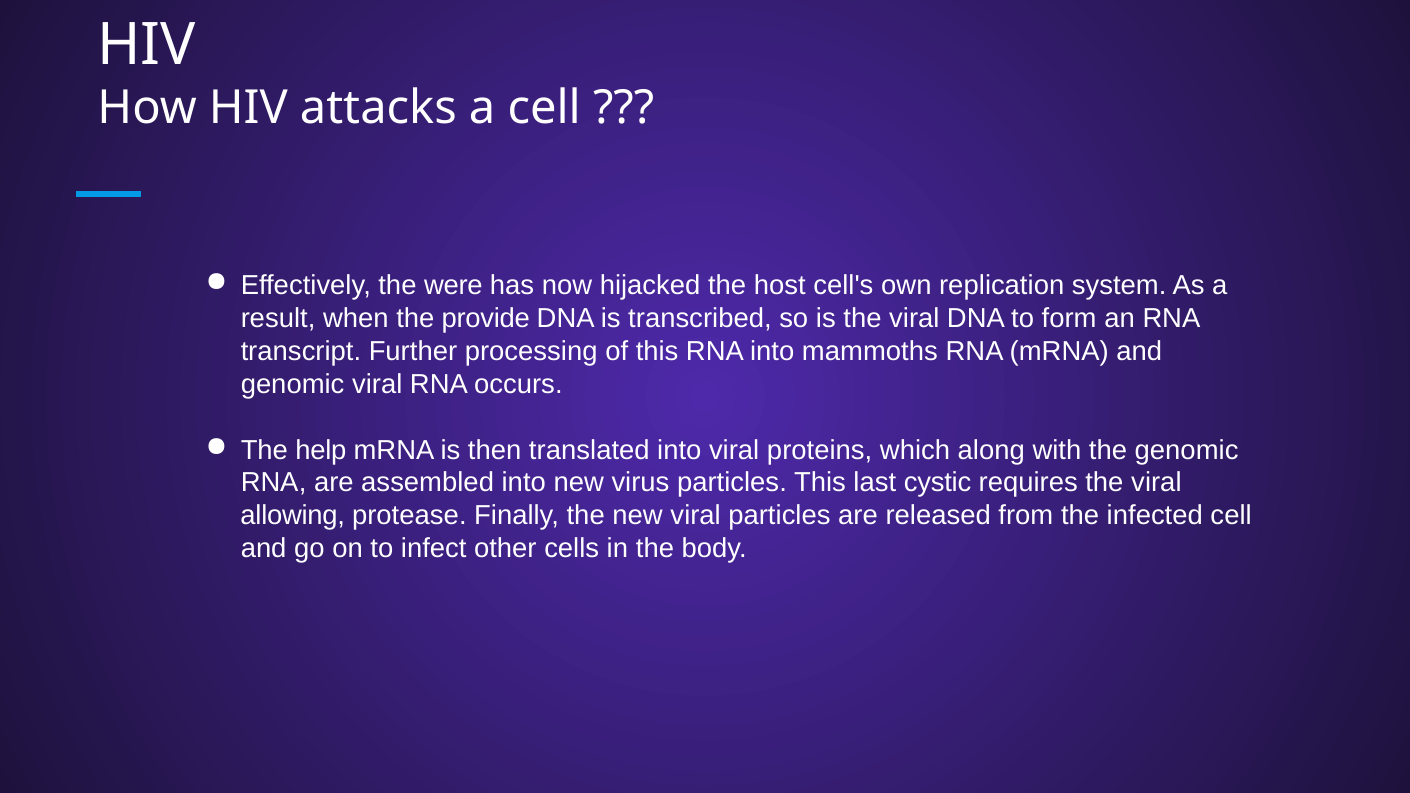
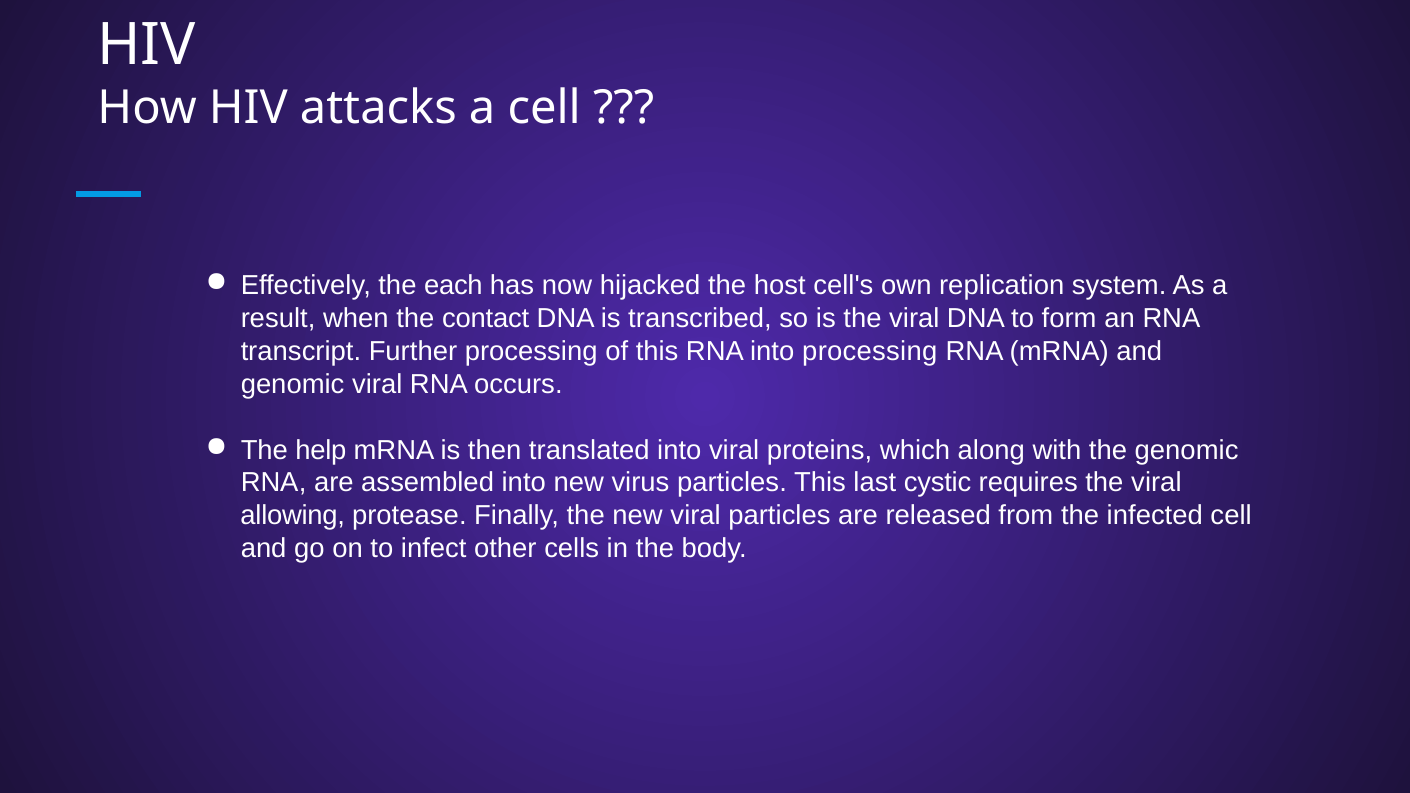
were: were -> each (453, 285)
provide: provide -> contact (486, 318)
into mammoths: mammoths -> processing (870, 351)
